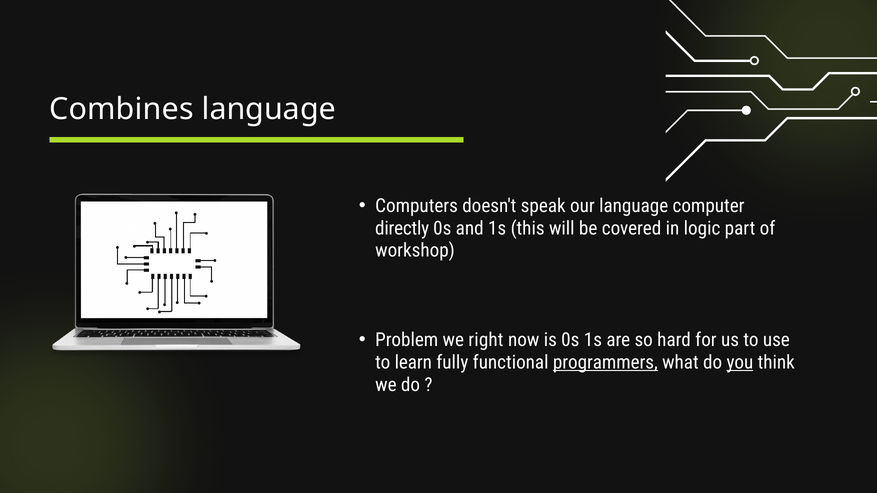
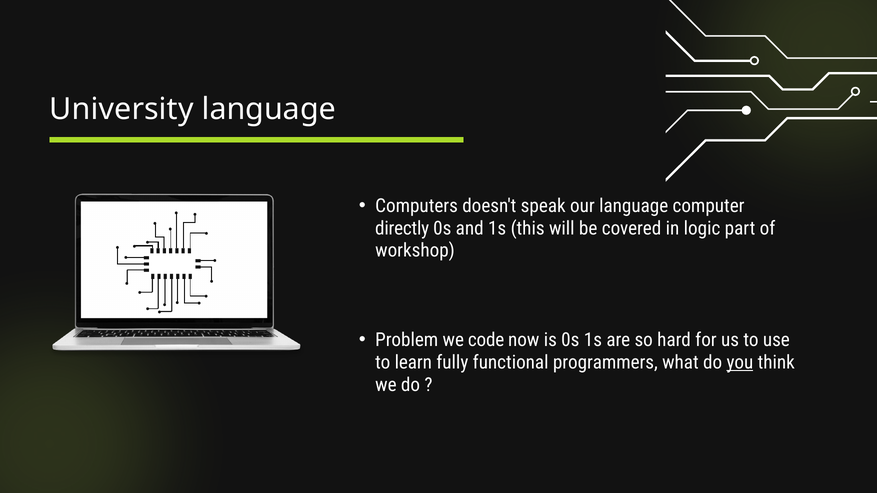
Combines: Combines -> University (121, 109)
right: right -> code (486, 340)
programmers underline: present -> none (605, 363)
